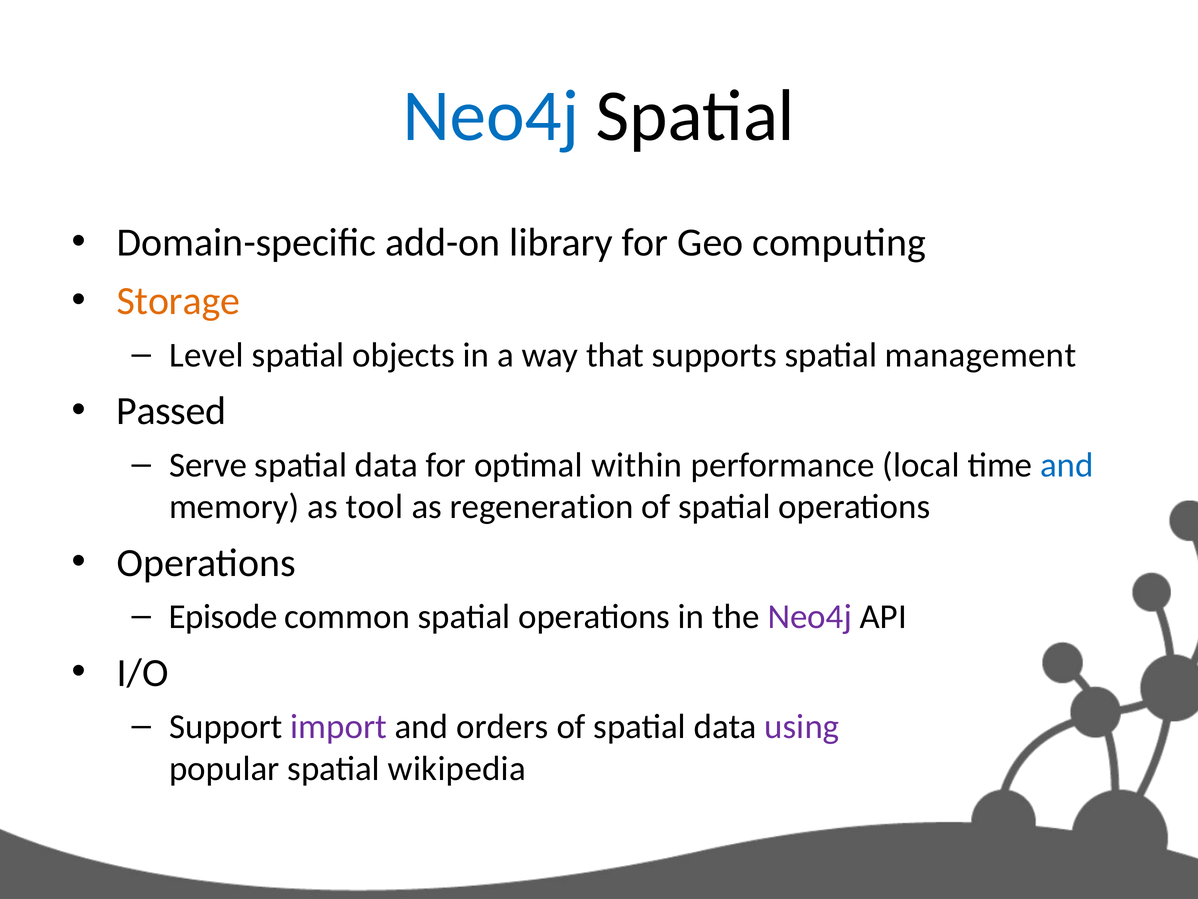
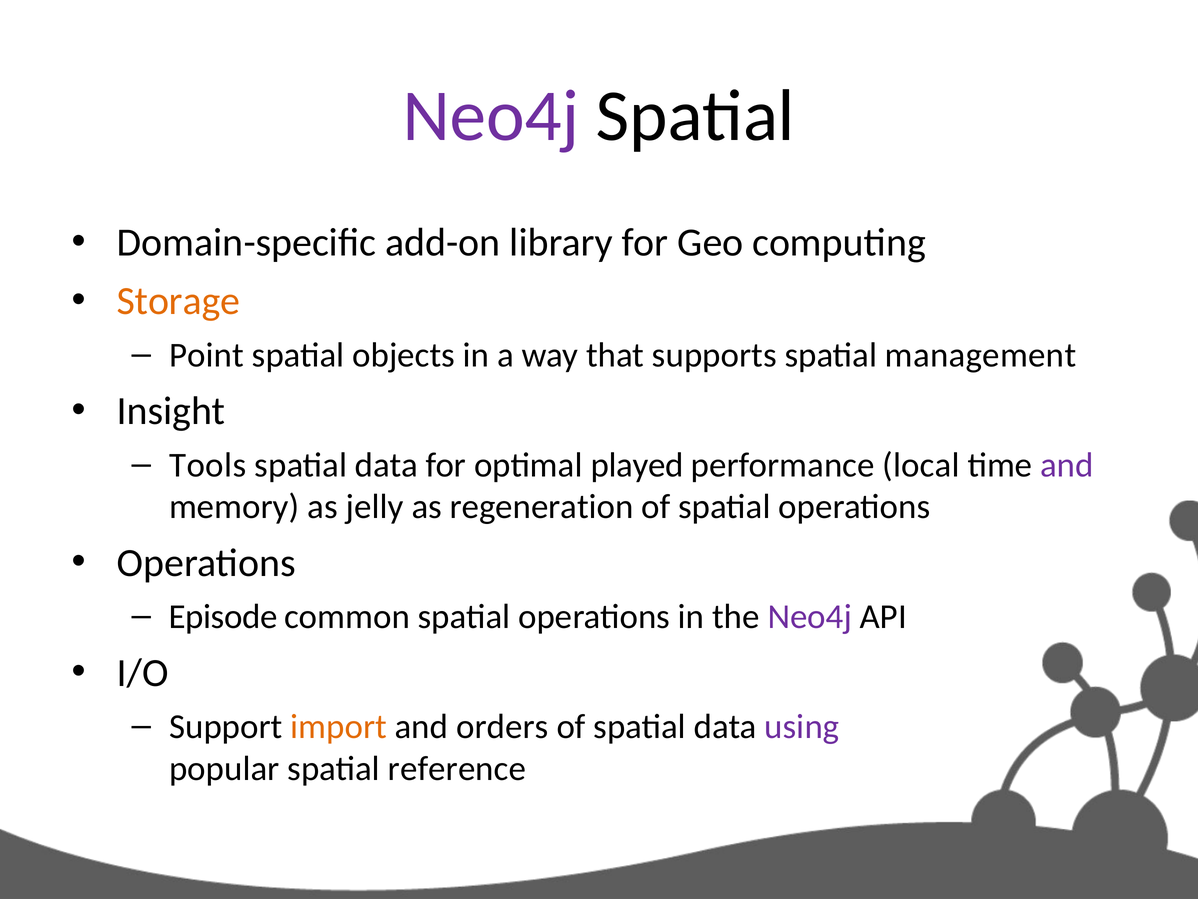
Neo4j colour: blue -> purple (491, 116)
Level: Level -> Point (207, 355)
Passed: Passed -> Insight (171, 411)
Serve: Serve -> Tools (208, 465)
within: within -> played (637, 465)
and colour: blue -> purple (1067, 465)
tool: tool -> jelly (375, 507)
import colour: purple -> orange (339, 726)
wikipedia: wikipedia -> reference (457, 768)
